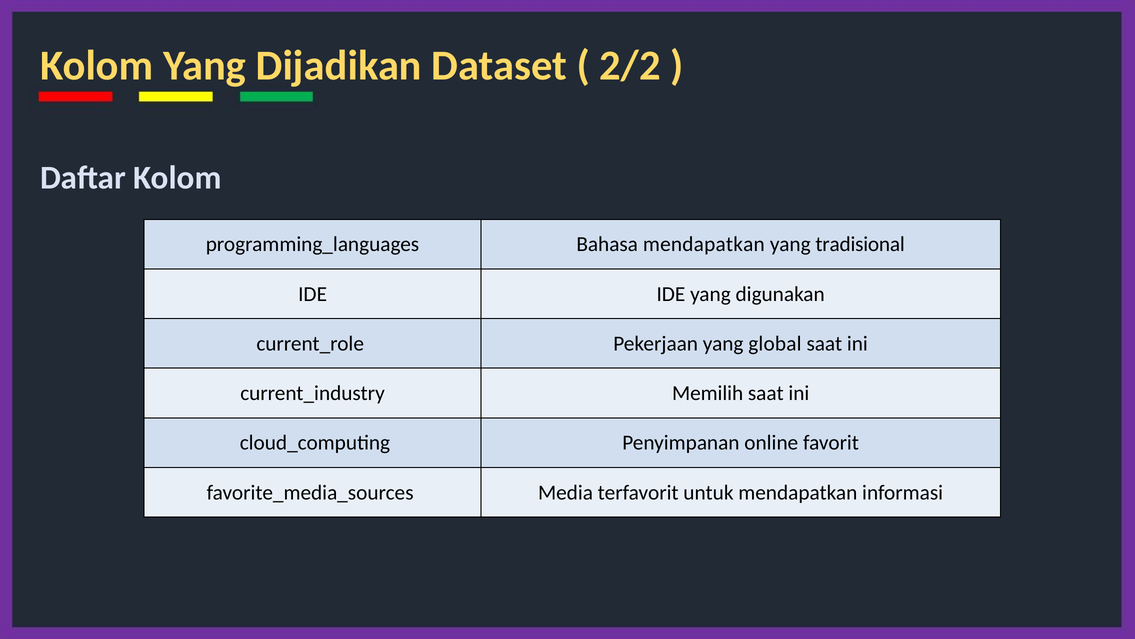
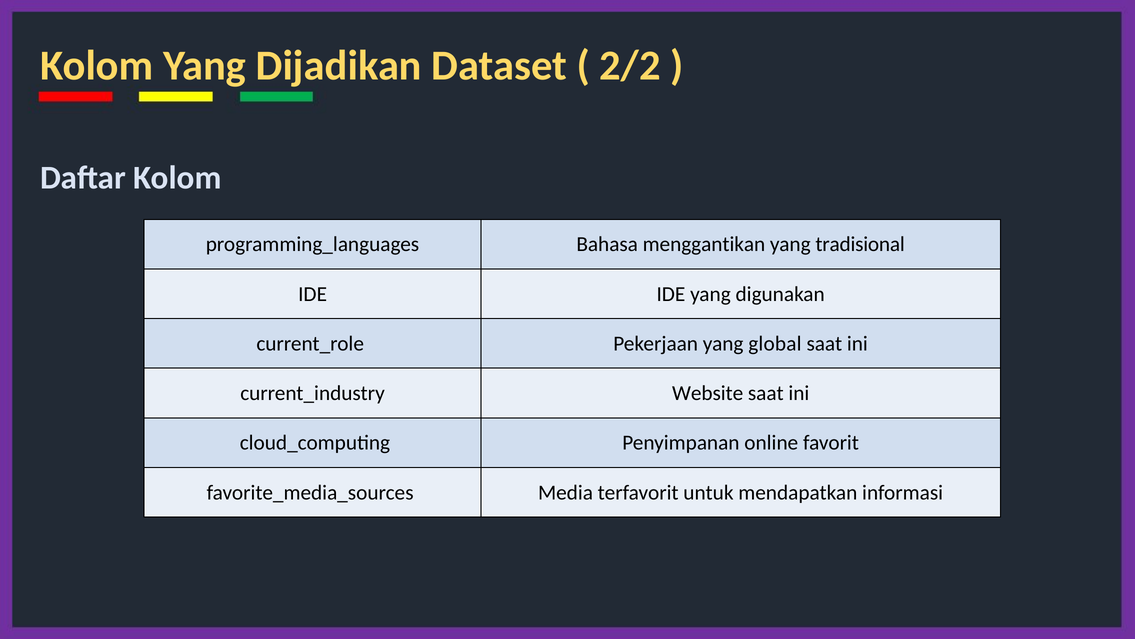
Bahasa mendapatkan: mendapatkan -> menggantikan (704, 244)
Memilih: Memilih -> Website (708, 393)
